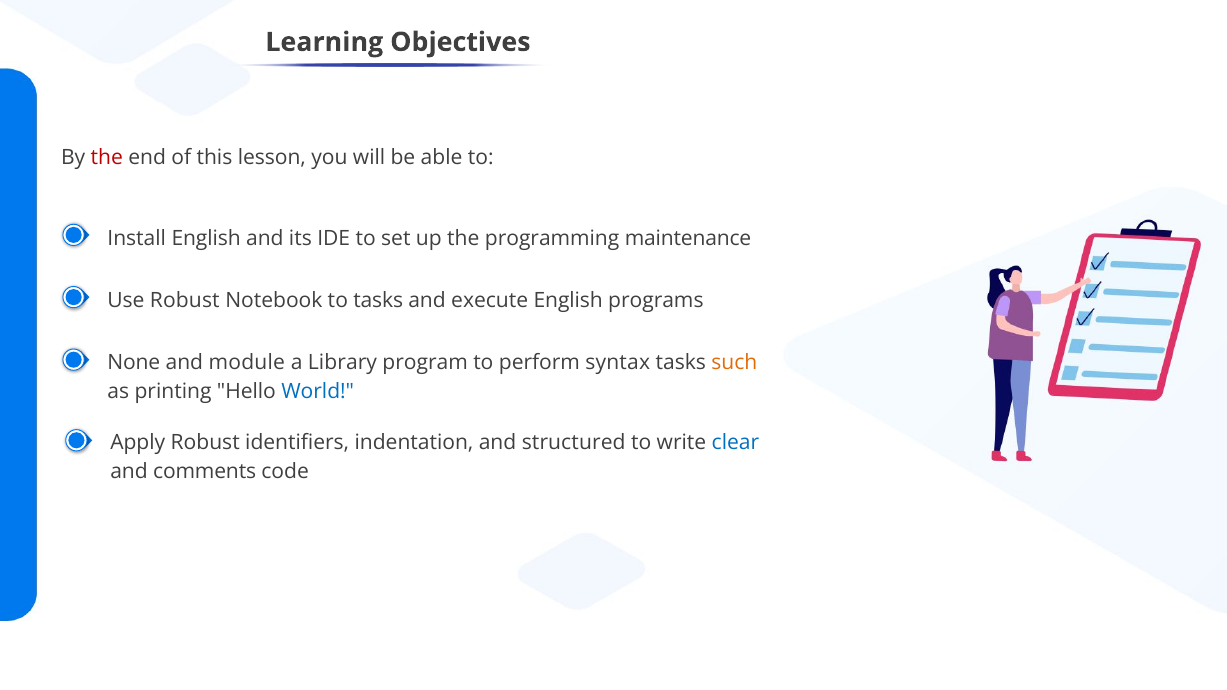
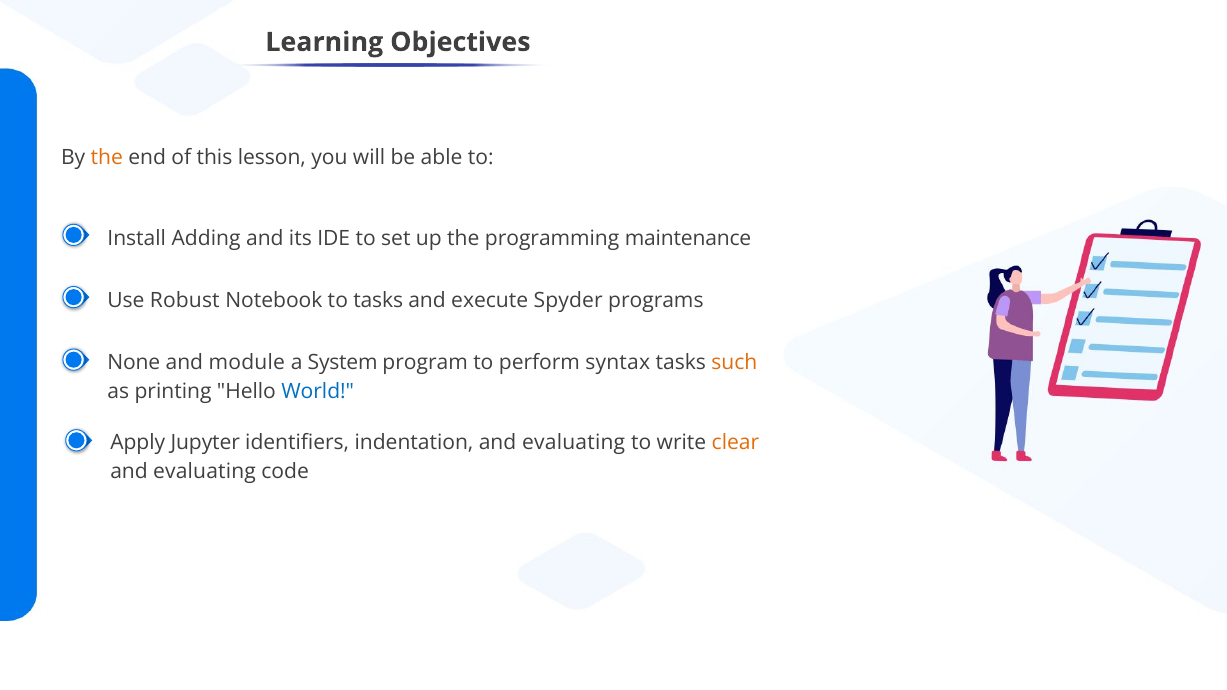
the colour: red -> orange (107, 157)
Install English: English -> Adding (206, 239)
execute English: English -> Spyder (568, 301)
Library: Library -> System (343, 362)
Apply Robust: Robust -> Jupyter (205, 443)
indentation and structured: structured -> evaluating (574, 443)
clear colour: blue -> orange (735, 443)
comments: comments -> evaluating (204, 472)
